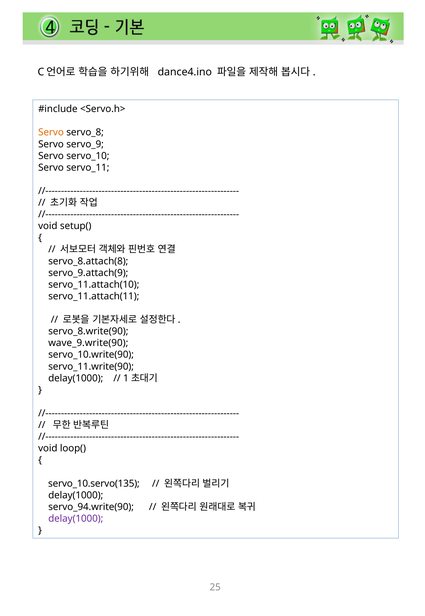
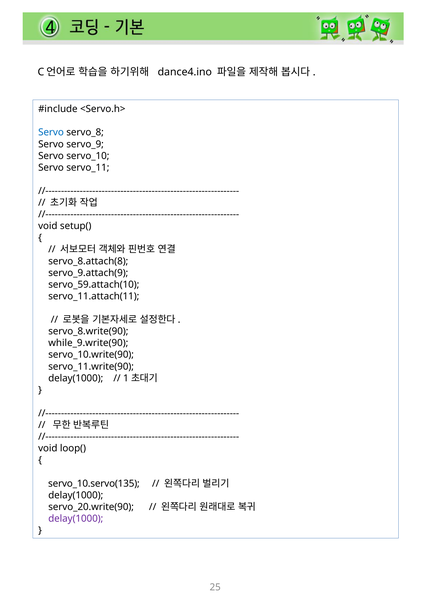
Servo colour: orange -> blue (51, 132)
servo_11.attach(10: servo_11.attach(10 -> servo_59.attach(10 (94, 285)
wave_9.write(90: wave_9.write(90 -> while_9.write(90 (88, 343)
servo_94.write(90: servo_94.write(90 -> servo_20.write(90 (91, 507)
